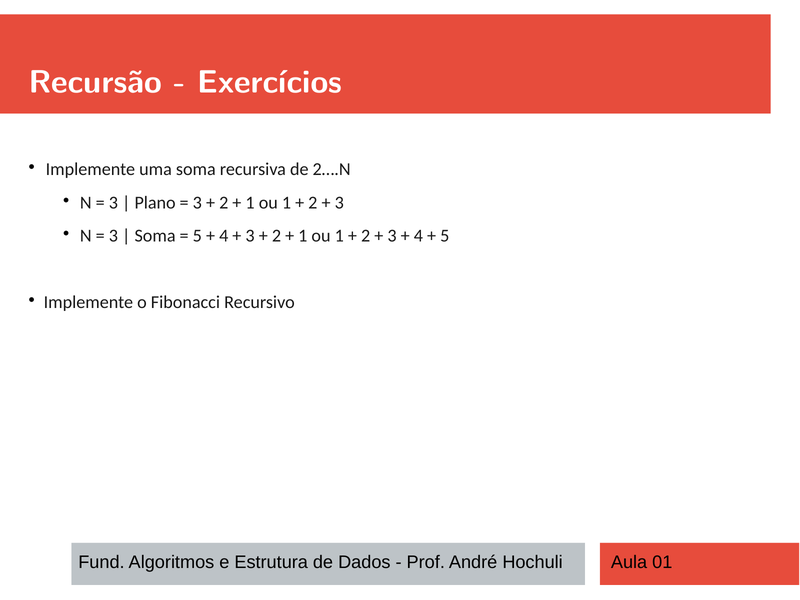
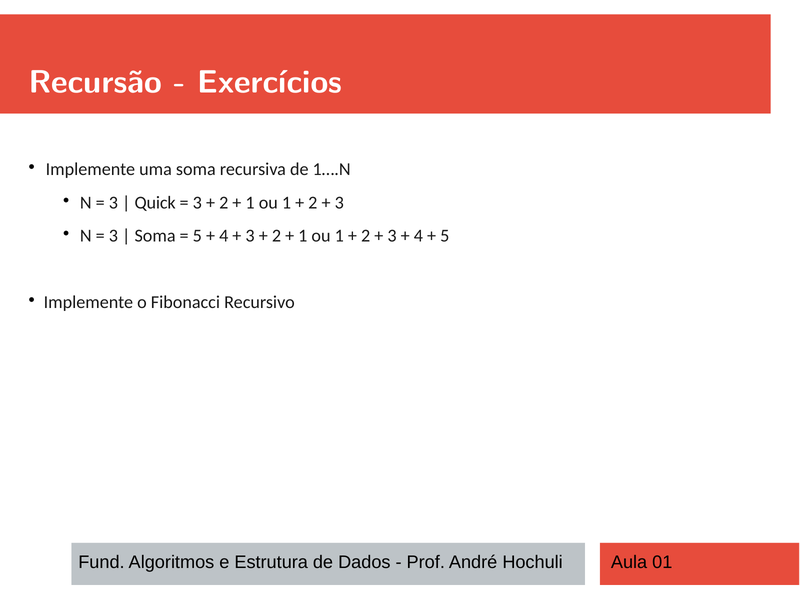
2….N: 2….N -> 1….N (332, 169)
Plano: Plano -> Quick (155, 203)
